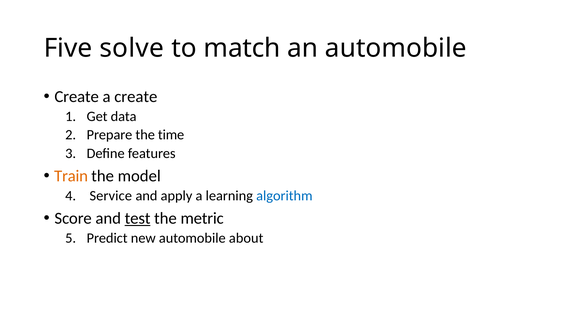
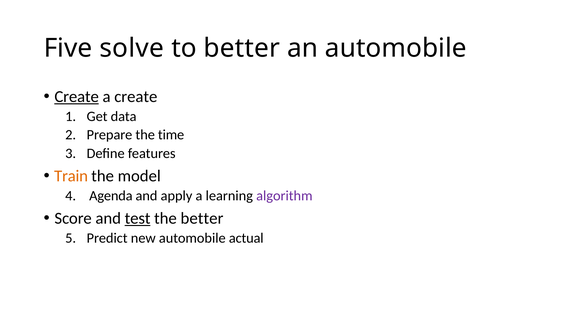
to match: match -> better (242, 48)
Create underline: none -> present (77, 97)
Service: Service -> Agenda (111, 196)
algorithm colour: blue -> purple (284, 196)
the metric: metric -> better (202, 219)
about: about -> actual (246, 238)
